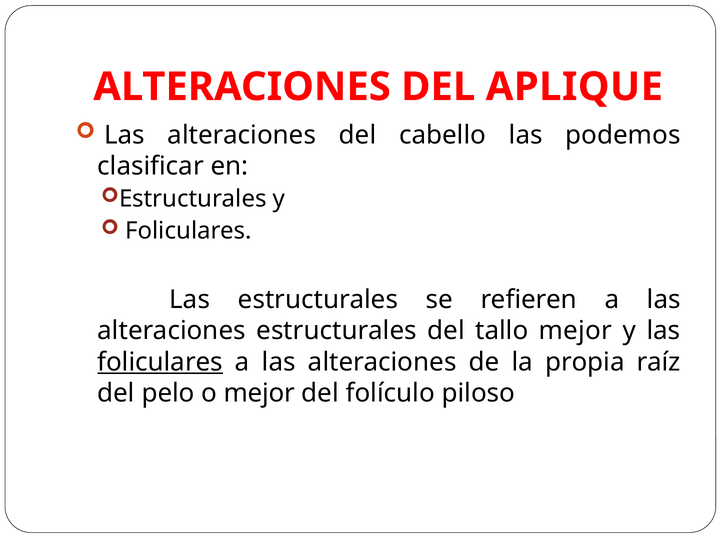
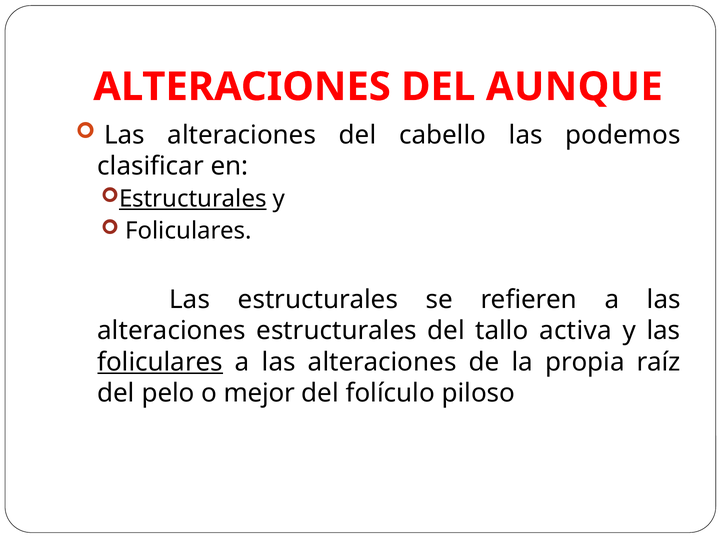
APLIQUE: APLIQUE -> AUNQUE (574, 87)
Estructurales underline: none -> present (193, 199)
tallo mejor: mejor -> activa (576, 331)
